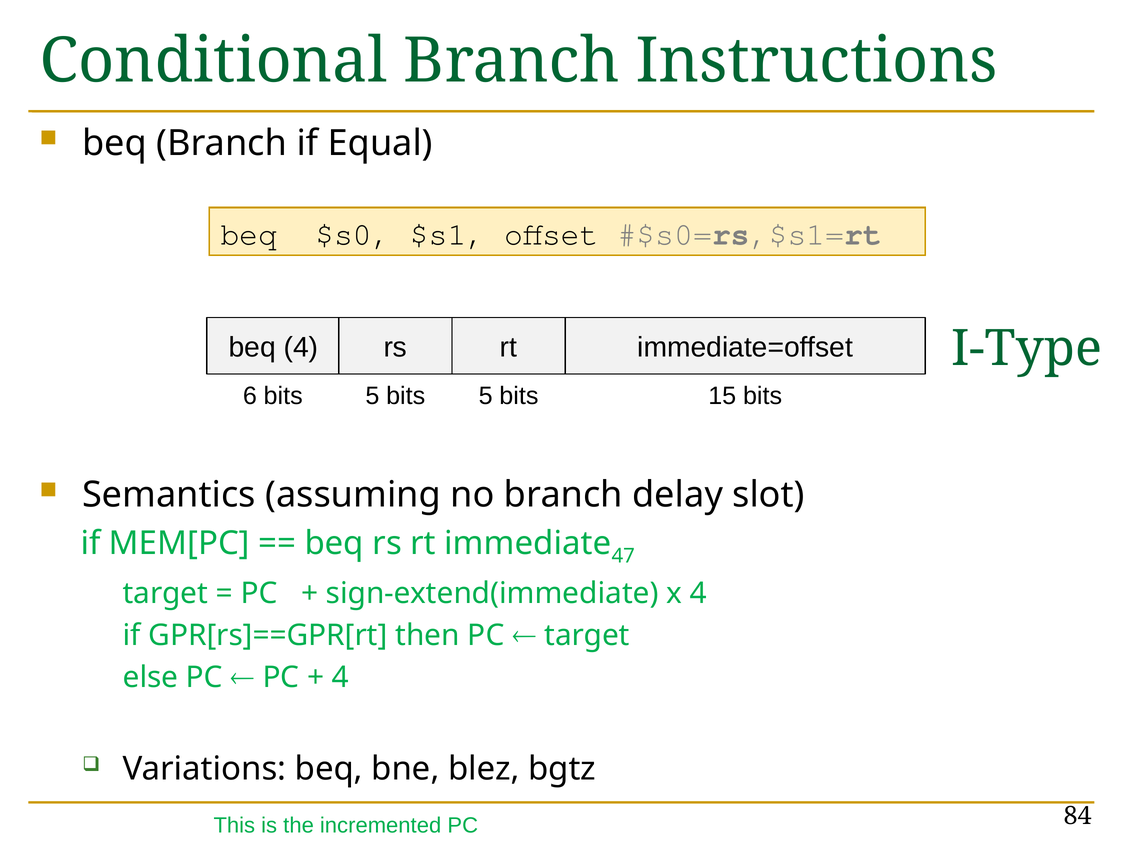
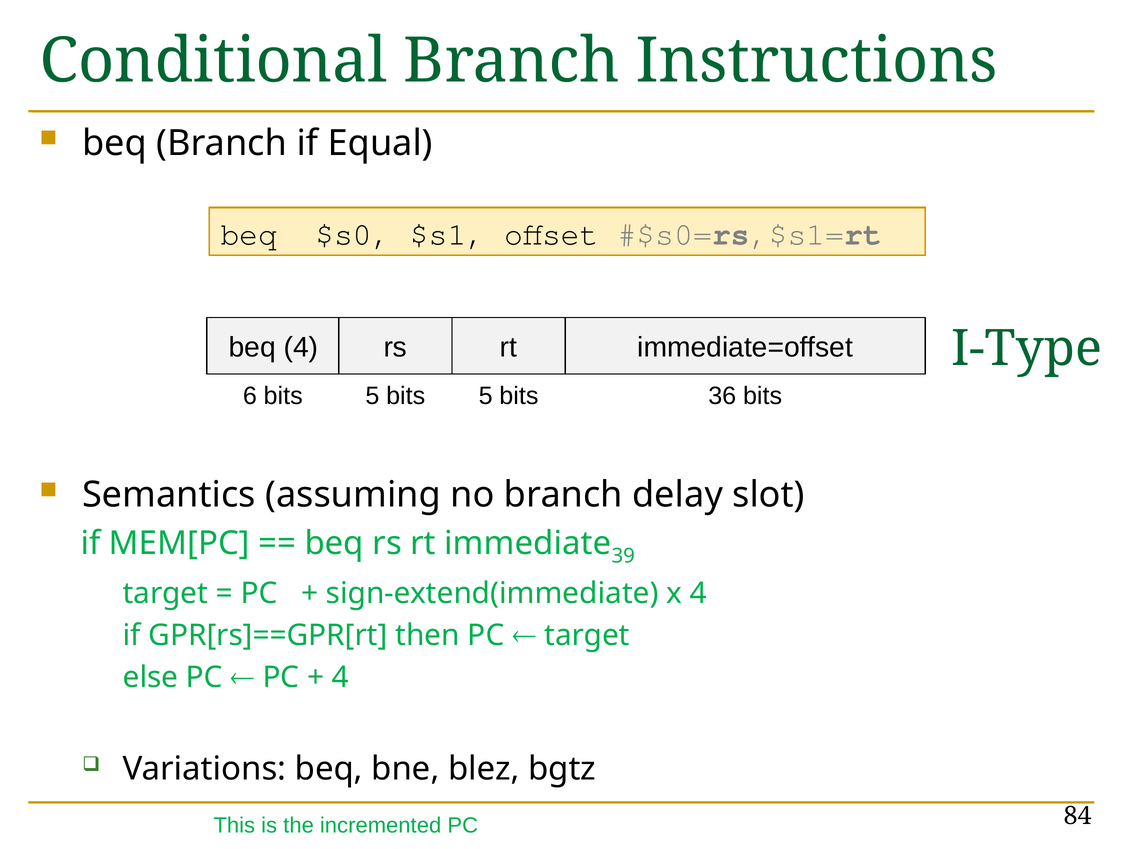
15: 15 -> 36 (722, 396)
47: 47 -> 39 (623, 556)
